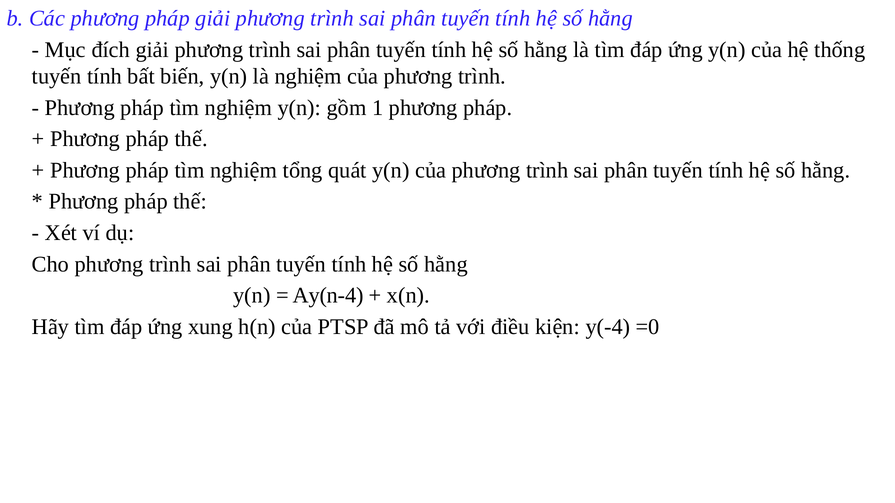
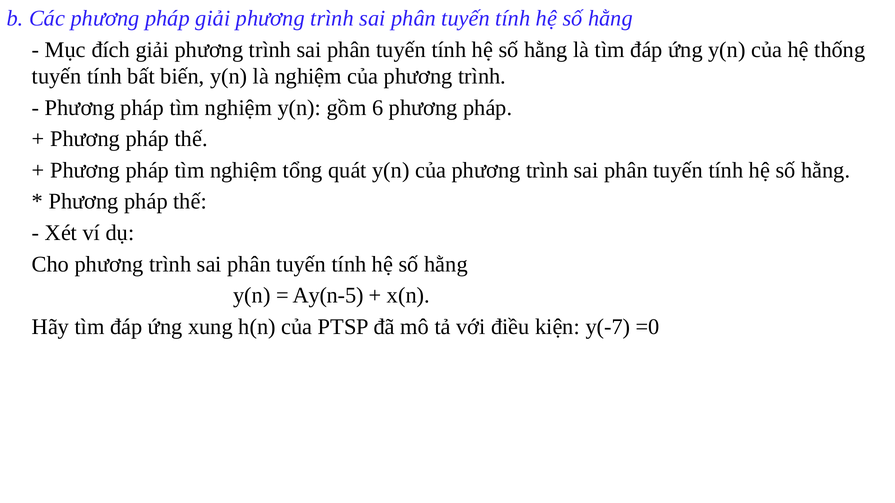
1: 1 -> 6 (378, 108)
Ay(n-4: Ay(n-4 -> Ay(n-5 (328, 296)
y(-4: y(-4 -> y(-7 (608, 327)
